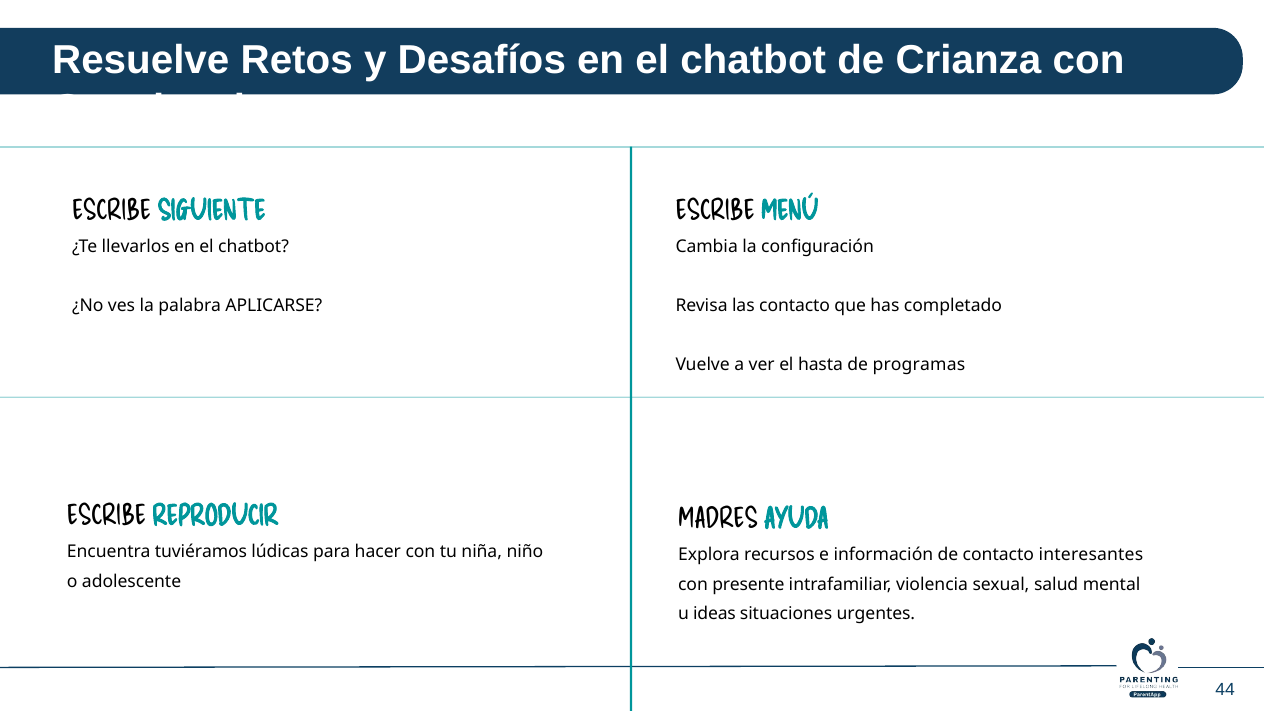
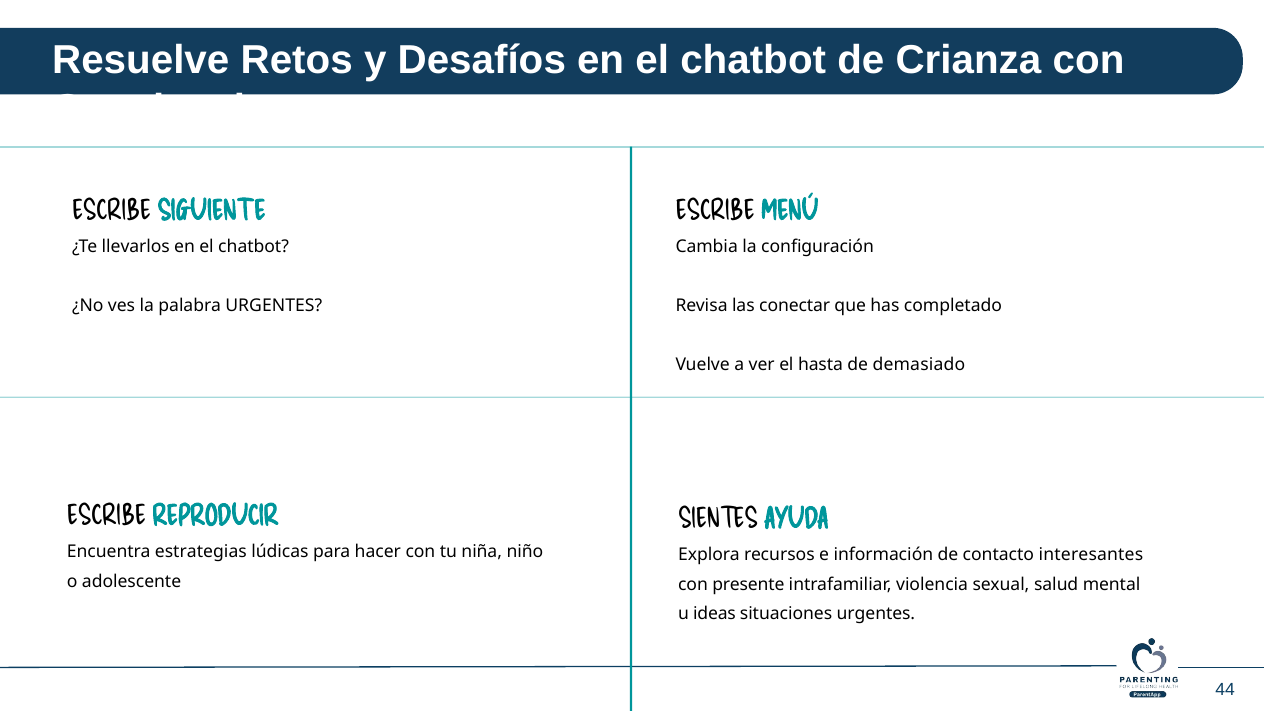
palabra APLICARSE: APLICARSE -> URGENTES (274, 306)
las contacto: contacto -> conectar (795, 306)
programas: programas -> demasiado (919, 365)
MADRES: MADRES -> SIENTES (718, 519)
tuviéramos: tuviéramos -> estrategias (201, 552)
